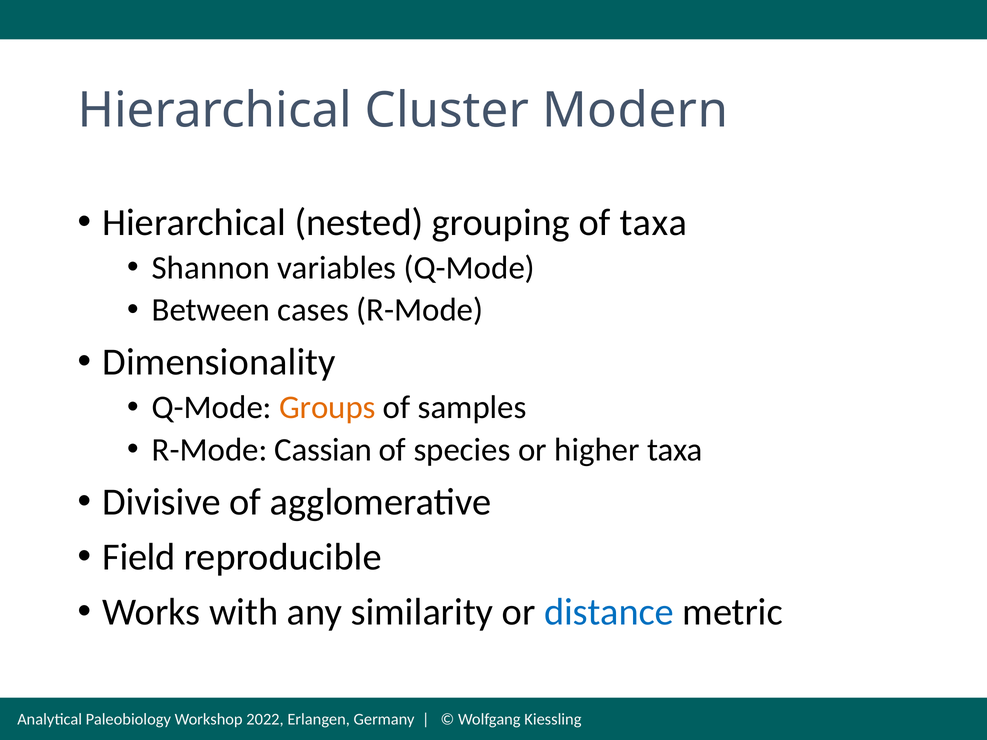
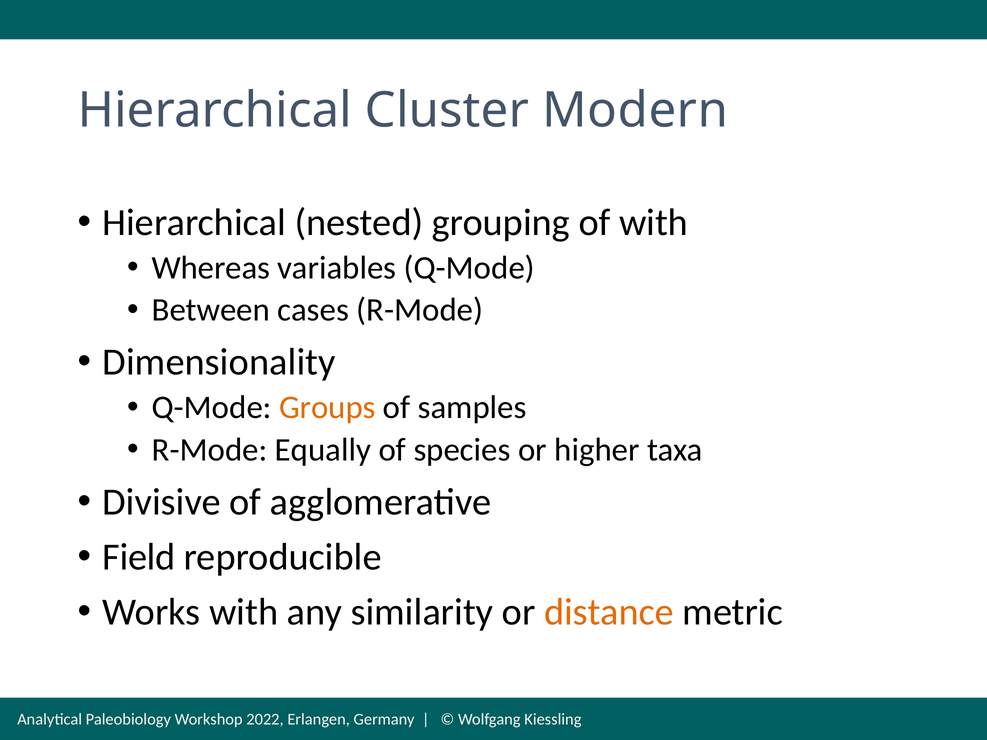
of taxa: taxa -> with (654, 222)
Shannon: Shannon -> Whereas (211, 268)
Cassian: Cassian -> Equally (323, 450)
distance colour: blue -> orange (609, 612)
